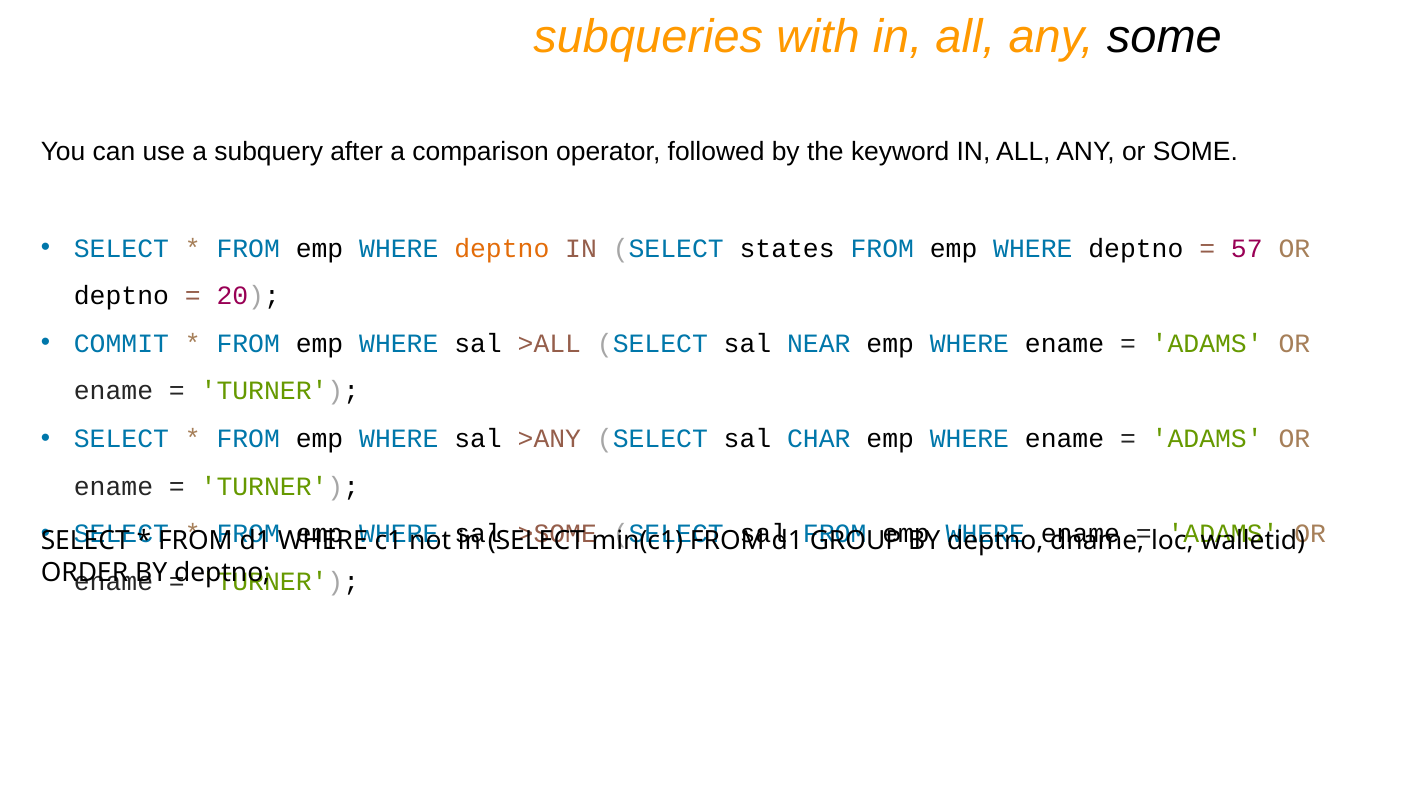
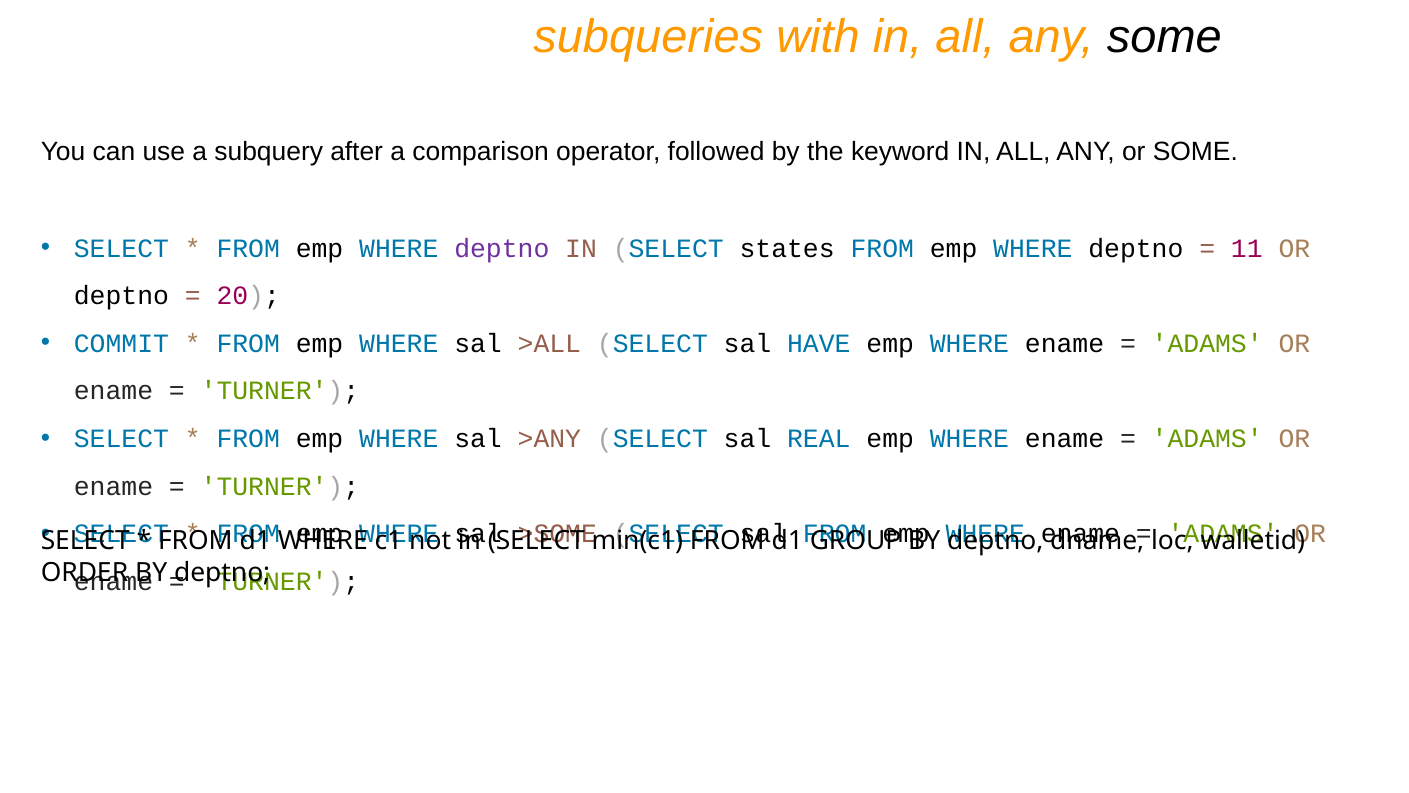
deptno colour: orange -> purple (502, 248)
57: 57 -> 11 (1247, 248)
NEAR: NEAR -> HAVE (819, 343)
CHAR: CHAR -> REAL (819, 439)
